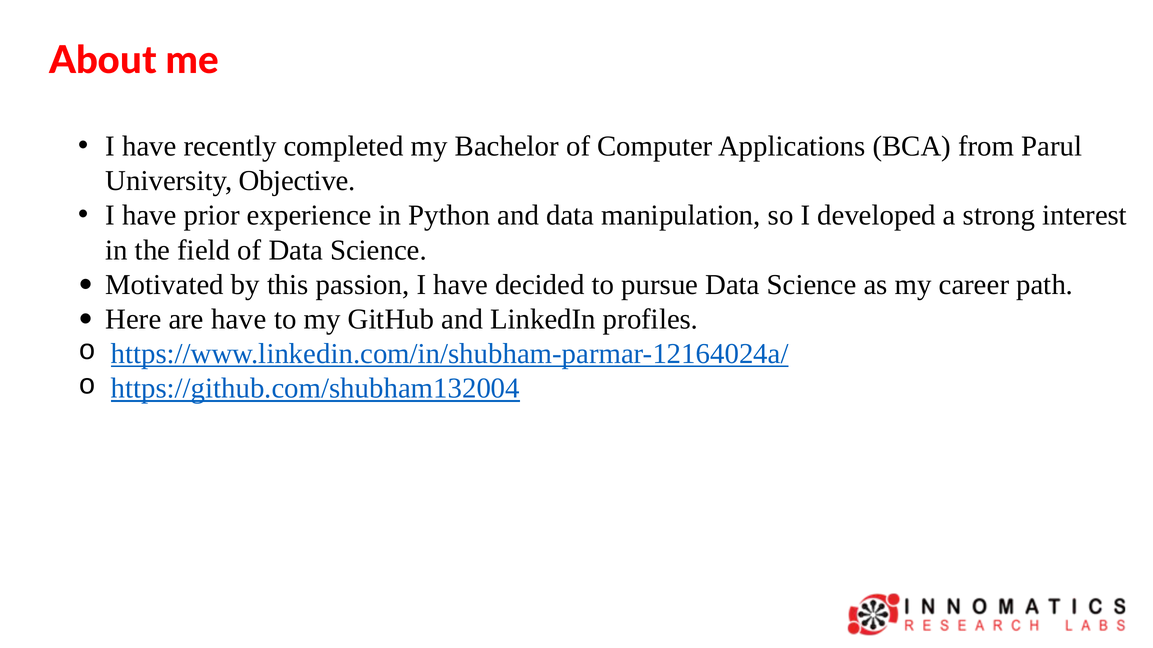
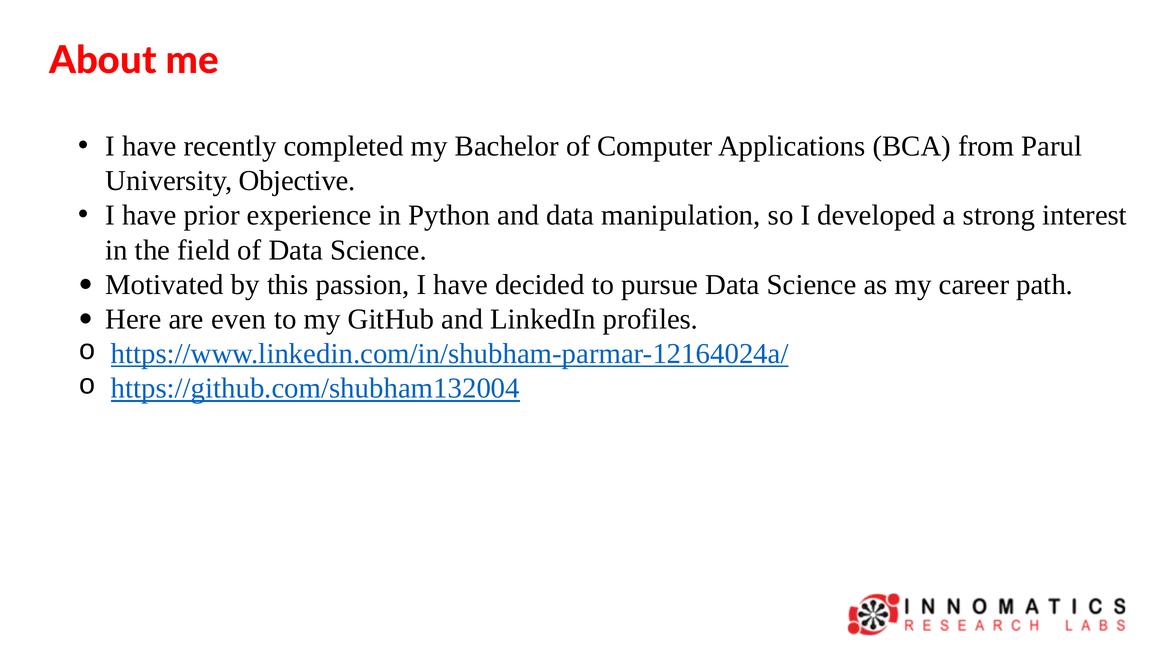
are have: have -> even (239, 319)
